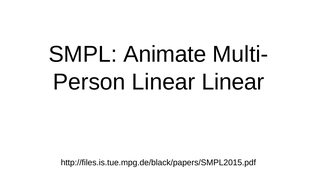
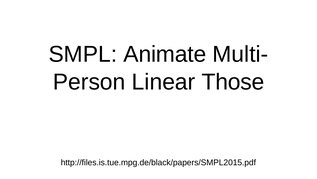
Linear Linear: Linear -> Those (233, 82)
